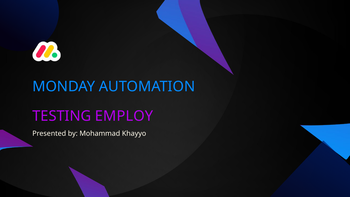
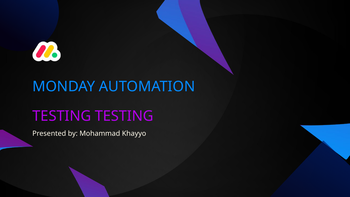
TESTING EMPLOY: EMPLOY -> TESTING (124, 116)
